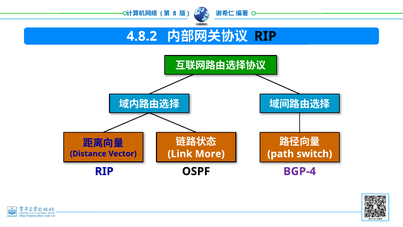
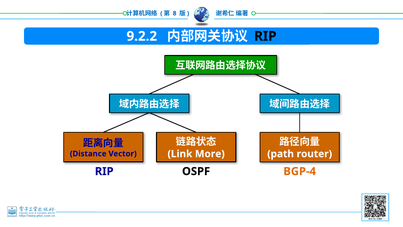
4.8.2: 4.8.2 -> 9.2.2 (142, 36)
switch: switch -> router (314, 154)
BGP-4 colour: purple -> orange (300, 171)
